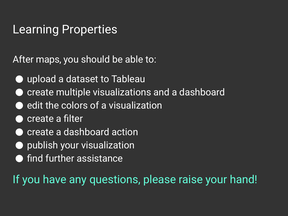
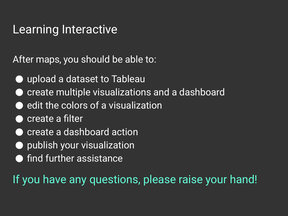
Properties: Properties -> Interactive (90, 30)
